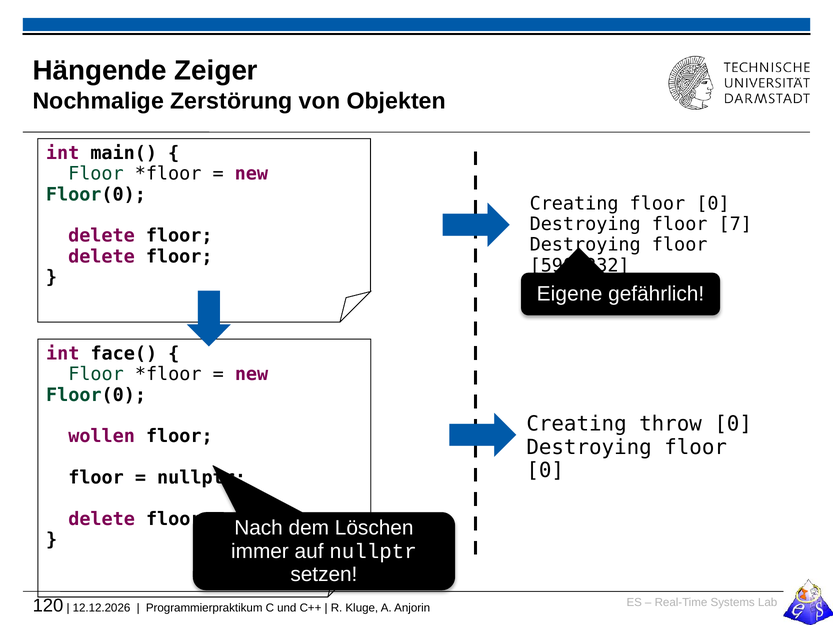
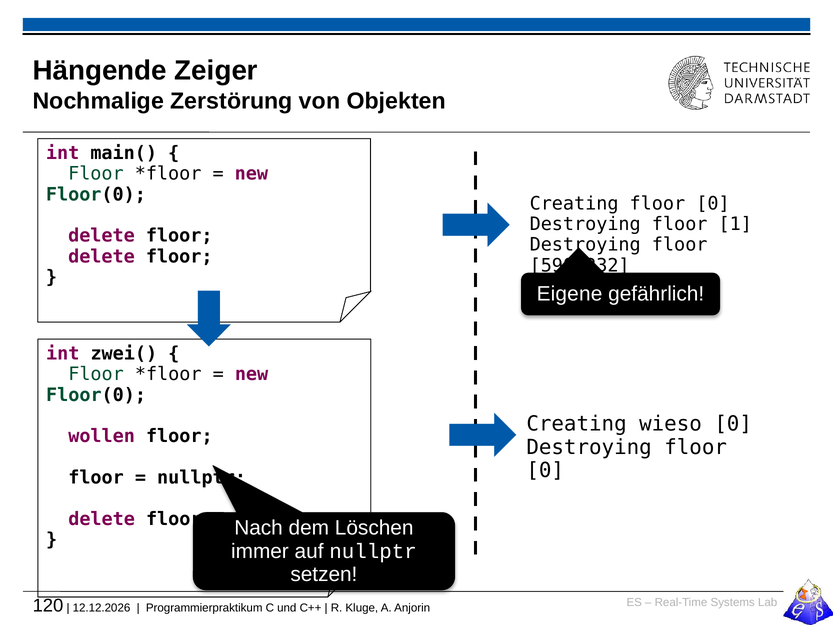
7: 7 -> 1 (735, 224)
face(: face( -> zwei( (124, 353)
throw: throw -> wieso (670, 424)
